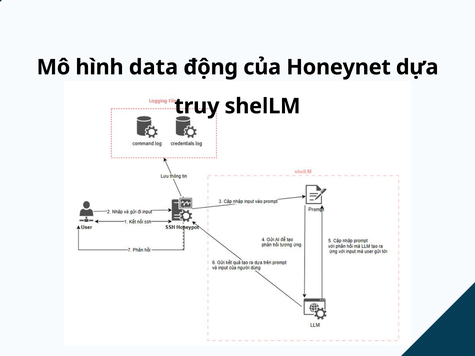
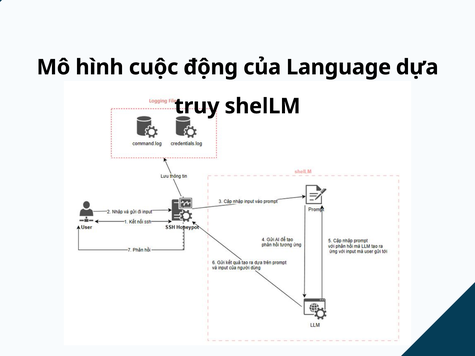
data: data -> cuộc (154, 67)
Honeynet: Honeynet -> Language (339, 67)
